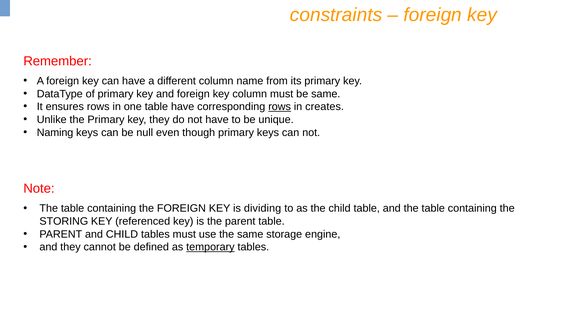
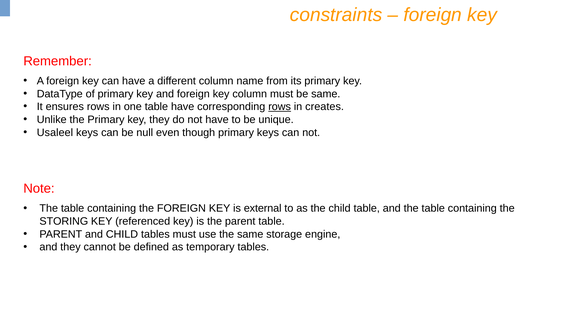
Naming: Naming -> Usaleel (55, 133)
dividing: dividing -> external (263, 209)
temporary underline: present -> none (210, 247)
